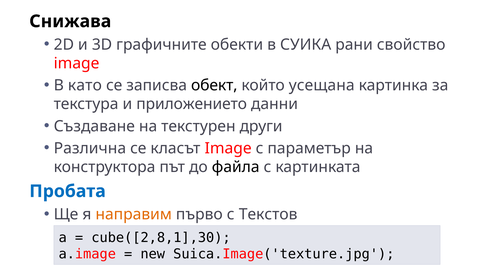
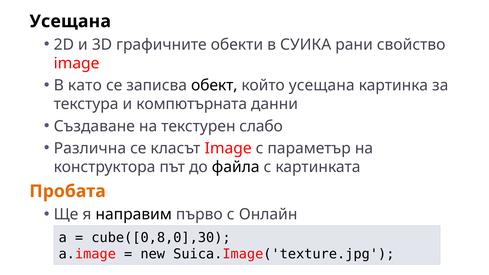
Снижава: Снижава -> Усещана (70, 21)
приложението: приложението -> компютърната (192, 104)
други: други -> слабо (261, 126)
Пробата colour: blue -> orange (68, 191)
направим colour: orange -> black (134, 214)
Текстов: Текстов -> Онлайн (268, 214)
cube([2,8,1],30: cube([2,8,1],30 -> cube([0,8,0],30 (161, 238)
